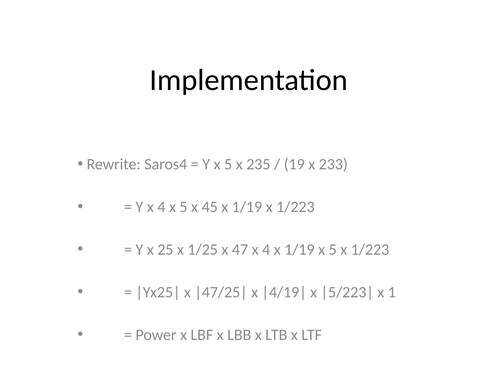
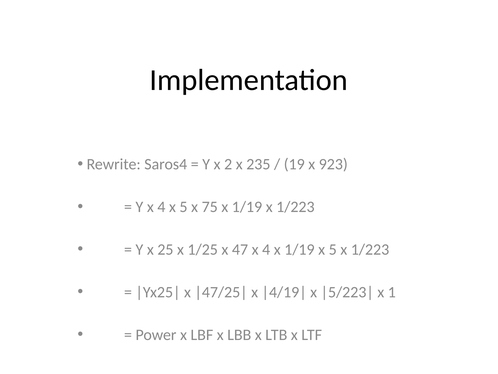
Y x 5: 5 -> 2 (228, 164)
233: 233 -> 923 (333, 164)
45: 45 -> 75 (210, 207)
